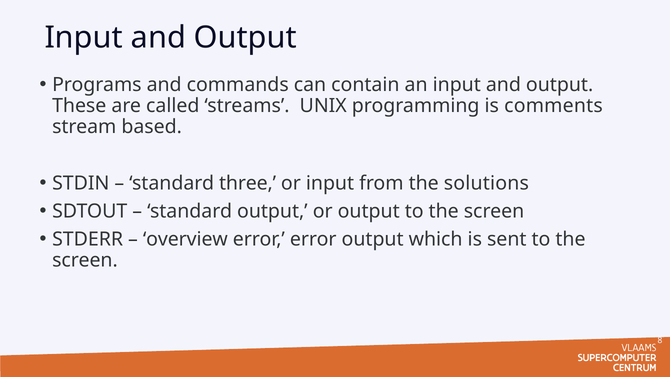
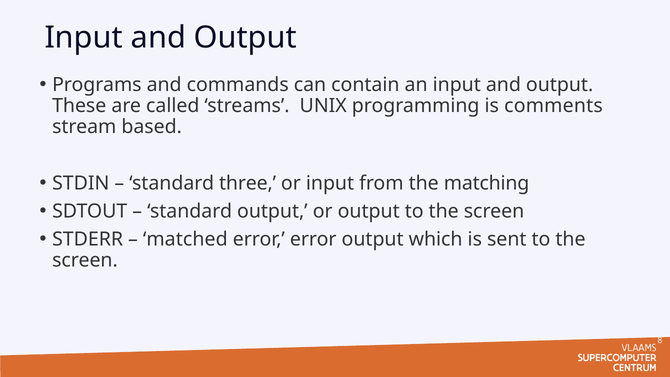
solutions: solutions -> matching (487, 183)
overview: overview -> matched (185, 239)
